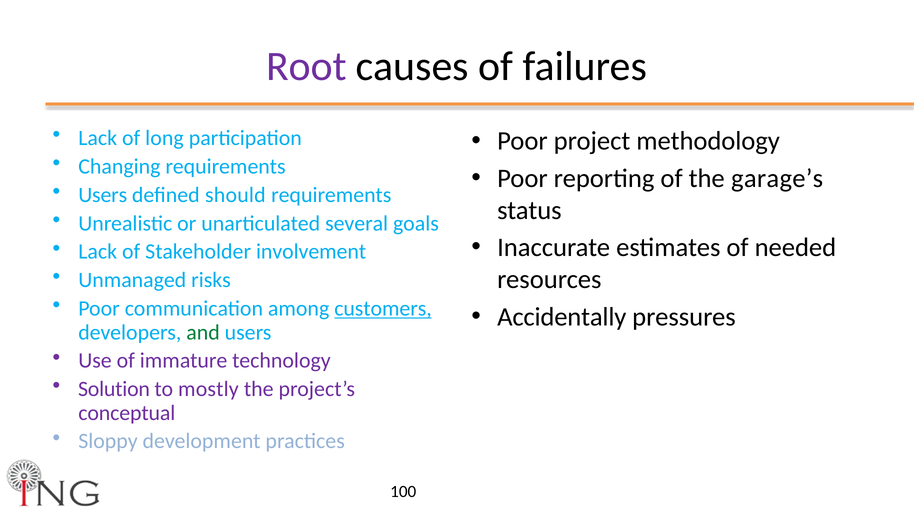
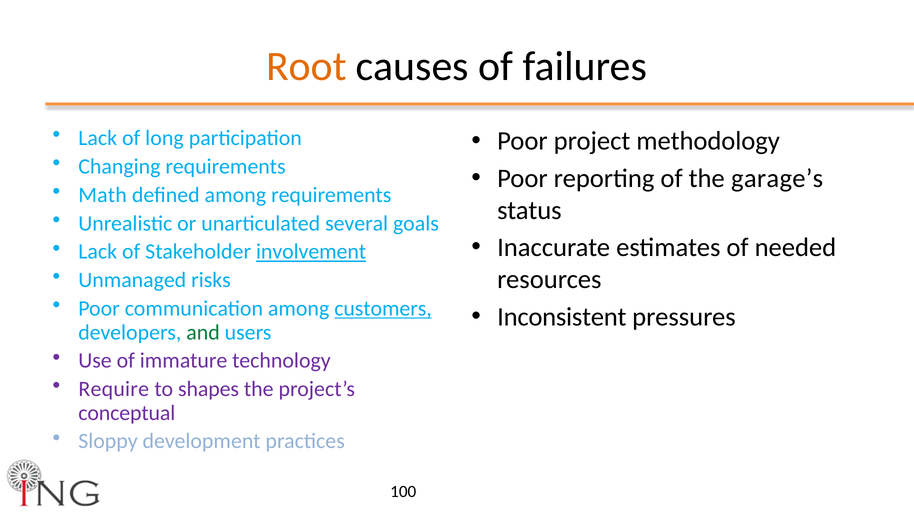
Root colour: purple -> orange (306, 66)
Users: Users -> Math (103, 195)
defined should: should -> among (235, 195)
involvement underline: none -> present (311, 252)
Accidentally: Accidentally -> Inconsistent (562, 317)
Solution: Solution -> Require (114, 389)
mostly: mostly -> shapes (209, 389)
